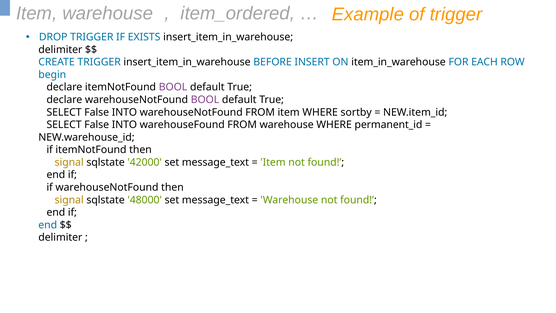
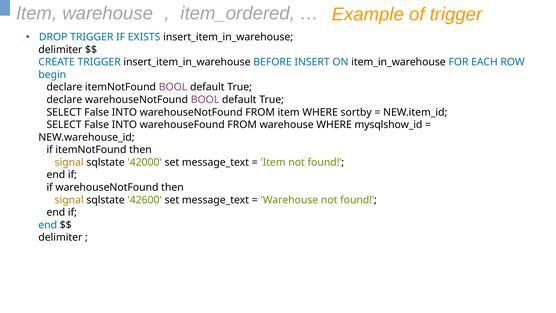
permanent_id: permanent_id -> mysqlshow_id (388, 125)
48000: 48000 -> 42600 (145, 200)
